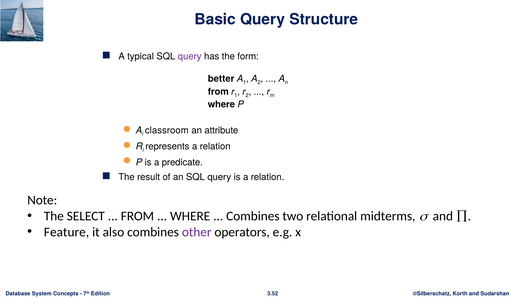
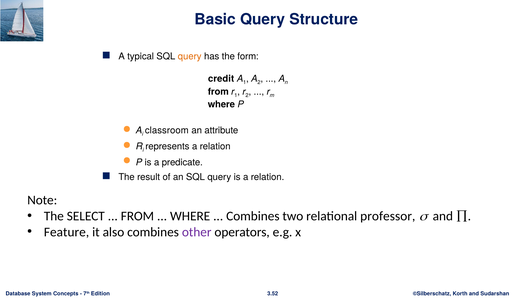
query colour: purple -> orange (190, 56)
better: better -> credit (221, 79)
midterms: midterms -> professor (388, 216)
